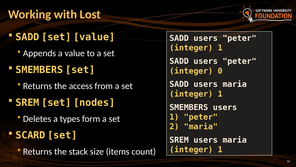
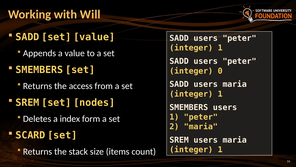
Lost: Lost -> Will (90, 14)
types: types -> index (70, 118)
